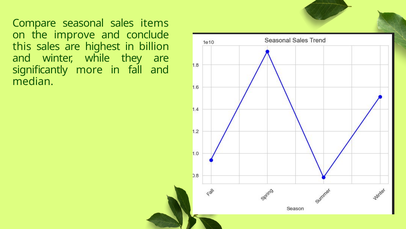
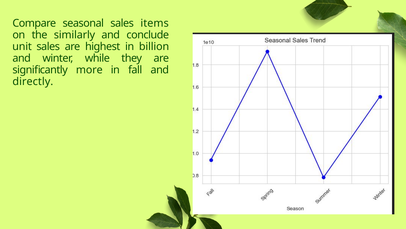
improve: improve -> similarly (74, 35)
this: this -> unit (22, 47)
median: median -> directly (33, 82)
